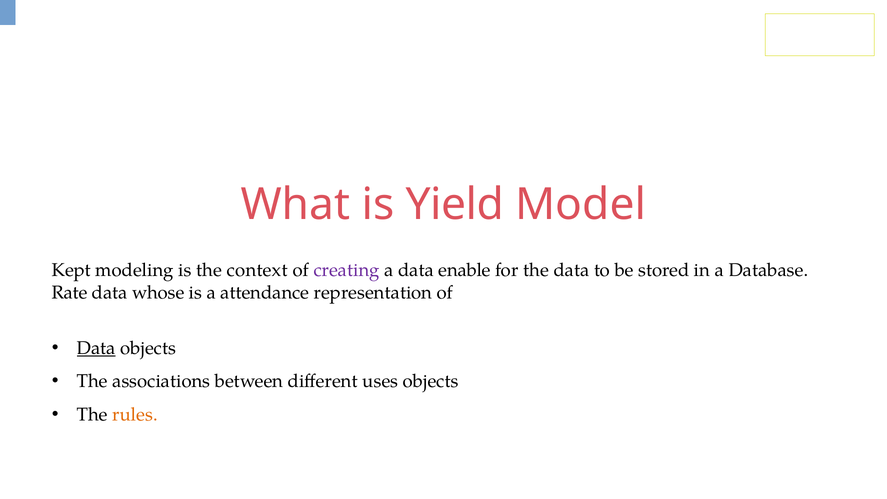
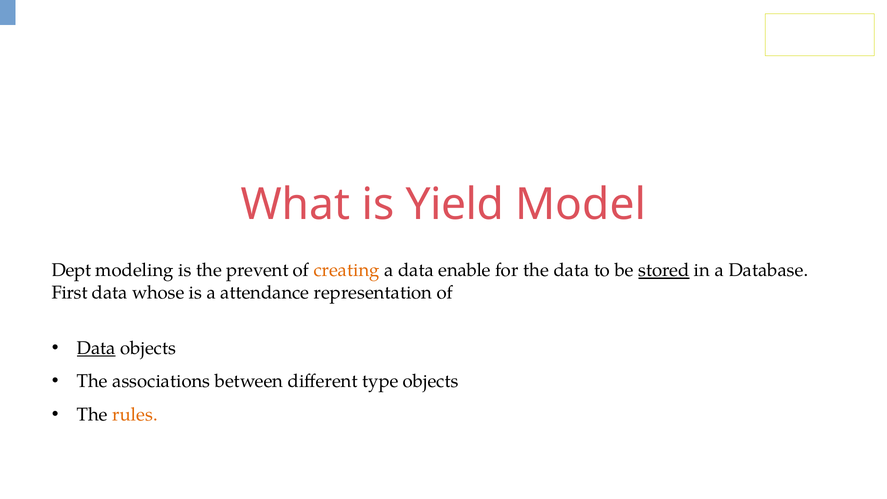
Kept: Kept -> Dept (71, 270)
context: context -> prevent (257, 270)
creating colour: purple -> orange (347, 270)
stored underline: none -> present (664, 270)
Rate: Rate -> First (70, 292)
uses: uses -> type (380, 381)
